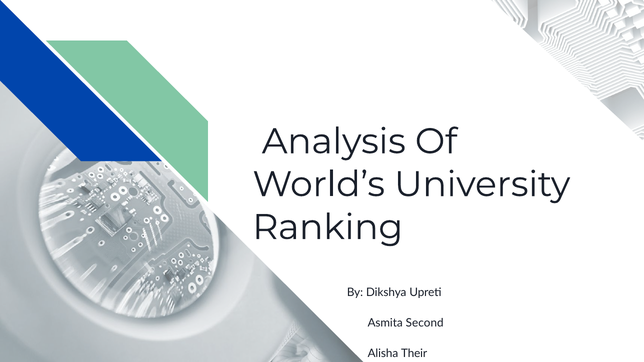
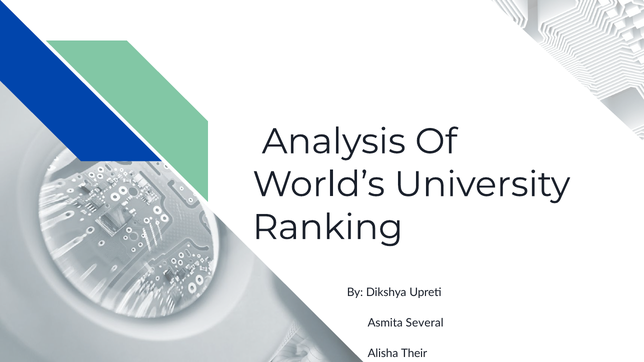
Second: Second -> Several (425, 323)
